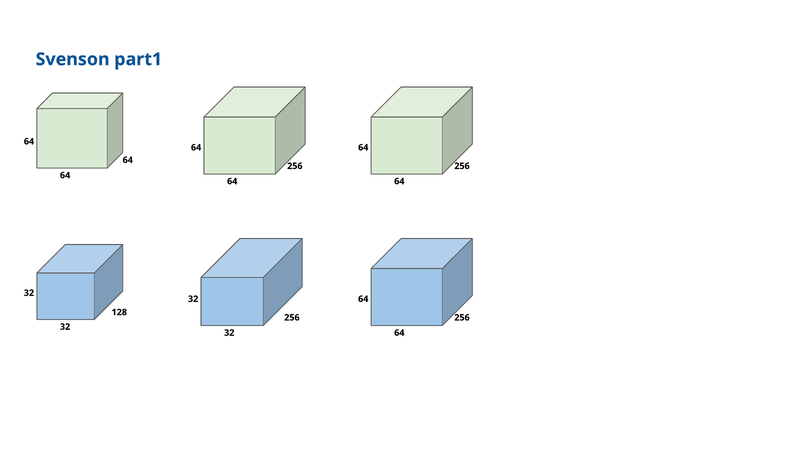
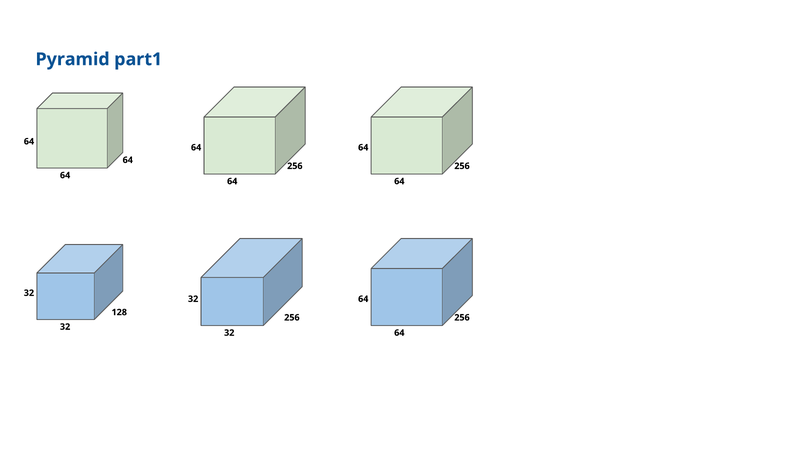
Svenson: Svenson -> Pyramid (73, 59)
